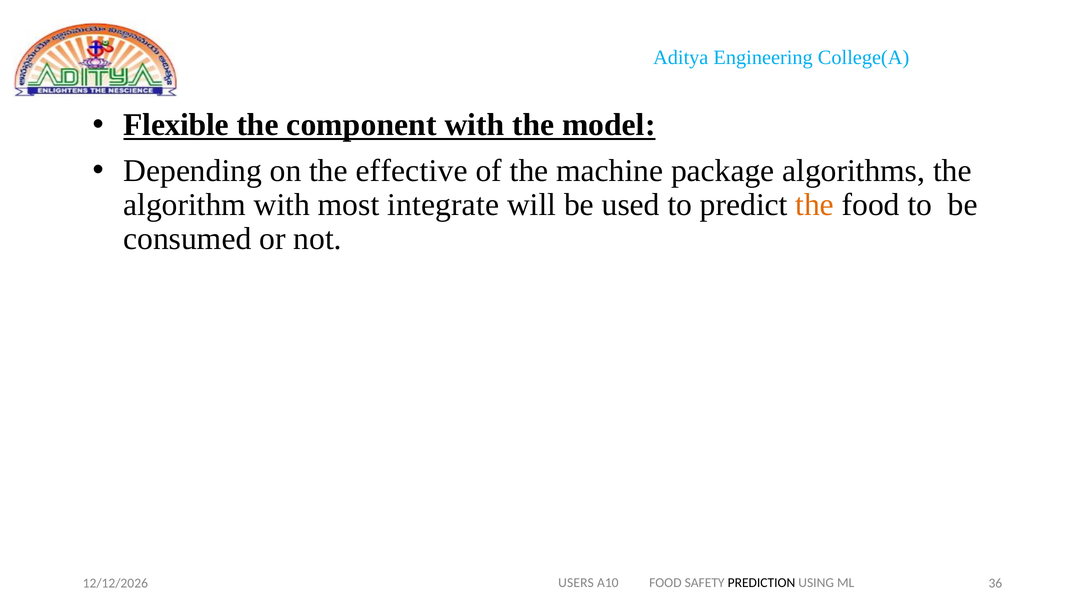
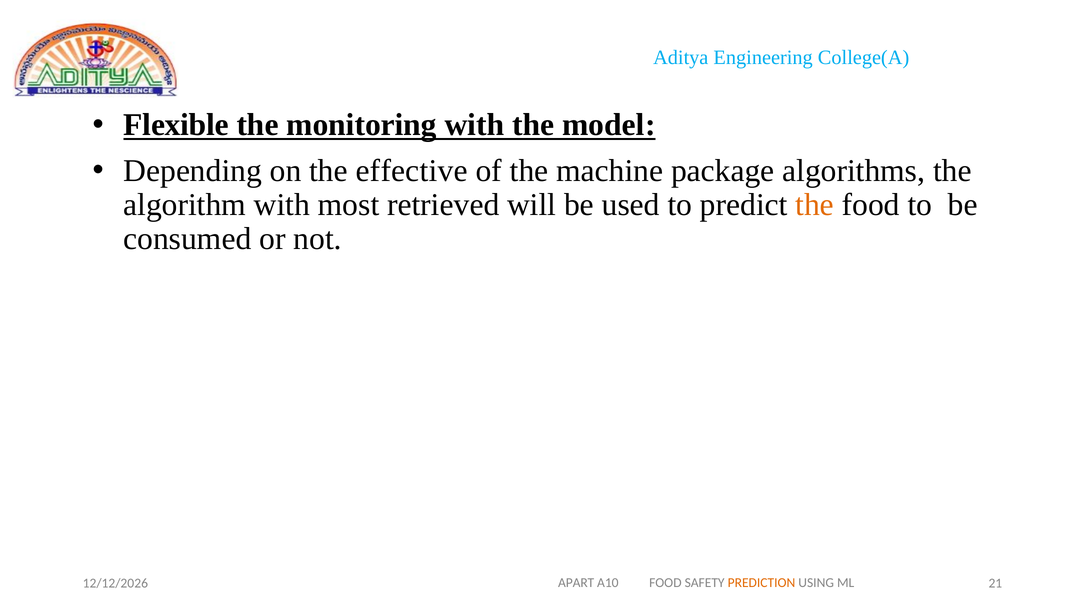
component: component -> monitoring (362, 125)
integrate: integrate -> retrieved (443, 205)
USERS: USERS -> APART (576, 582)
PREDICTION colour: black -> orange (761, 582)
36: 36 -> 21 (995, 583)
